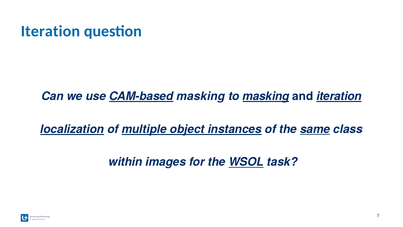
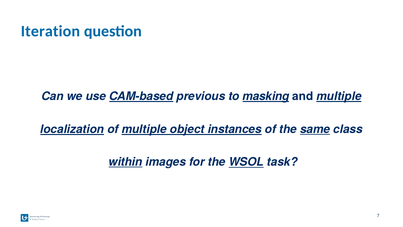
CAM-based masking: masking -> previous (201, 96)
and iteration: iteration -> multiple (339, 96)
within underline: none -> present (125, 162)
